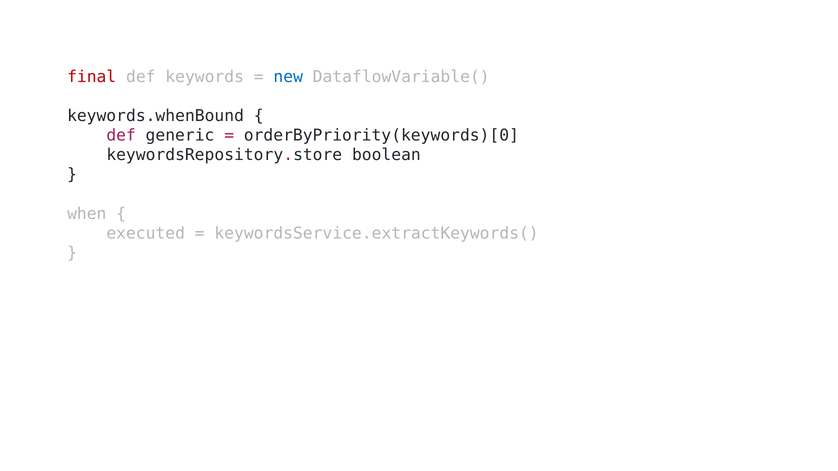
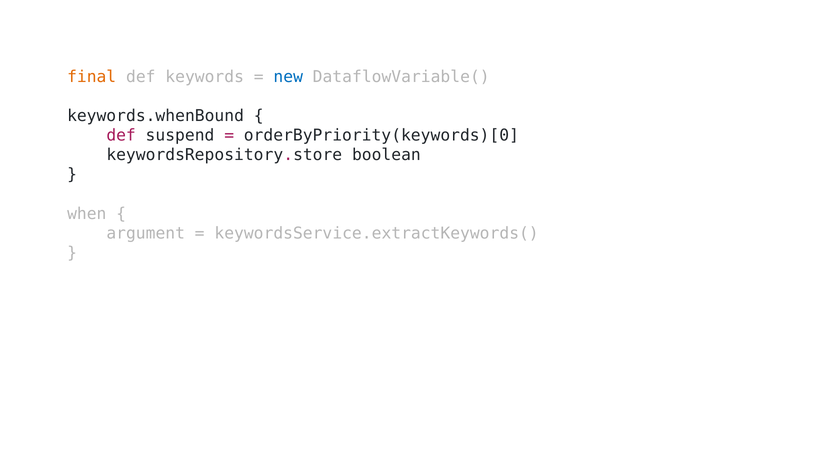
final colour: red -> orange (92, 77)
generic: generic -> suspend (180, 136)
executed: executed -> argument (146, 233)
